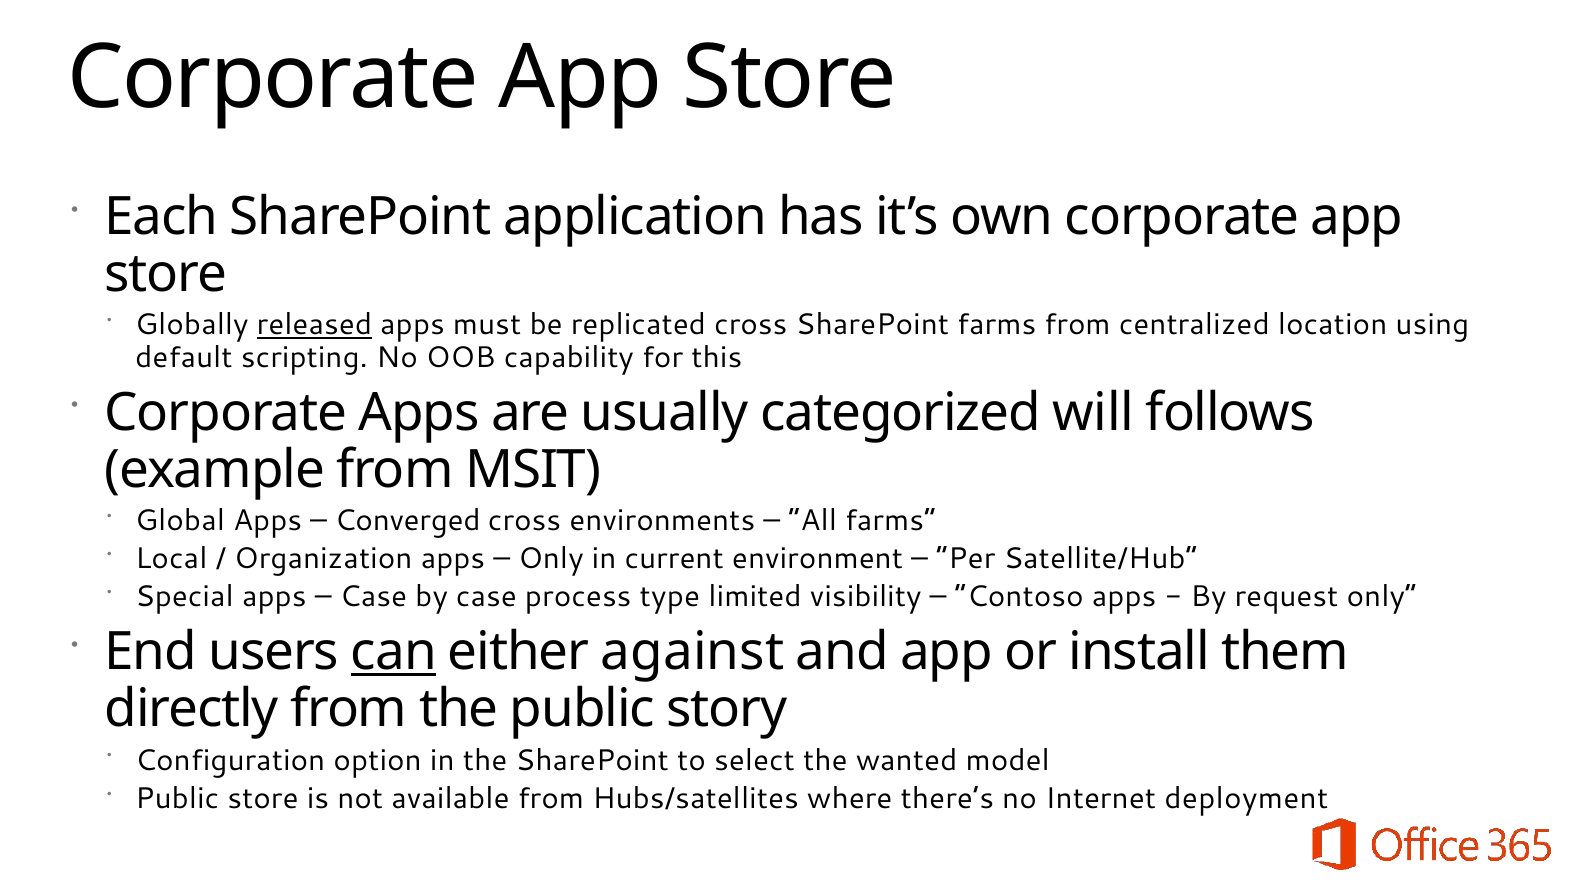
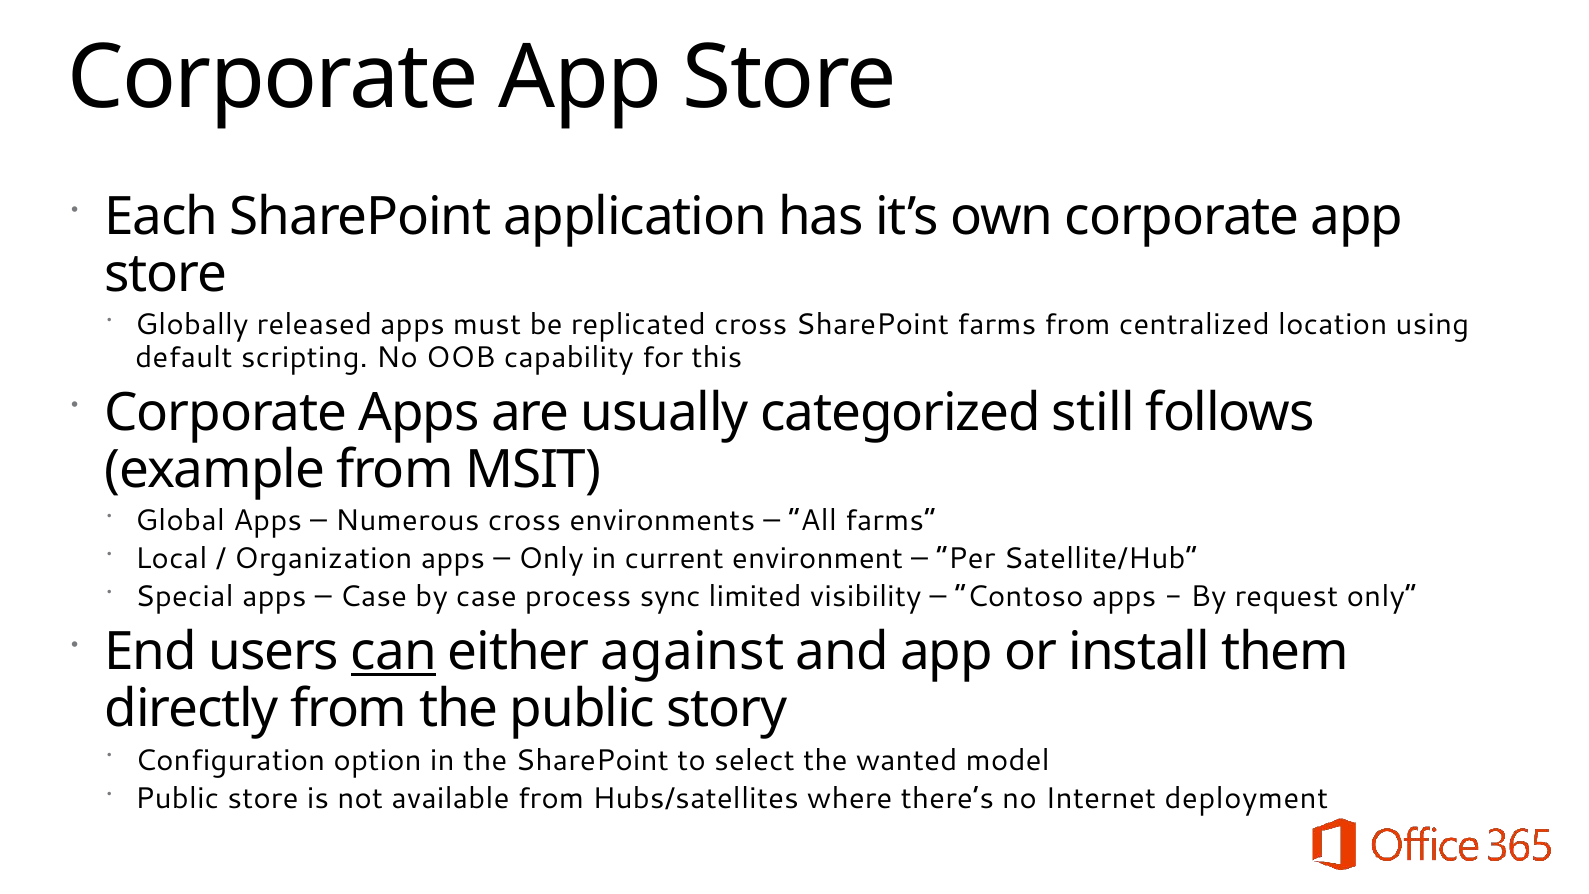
released underline: present -> none (314, 325)
will: will -> still (1094, 413)
Converged: Converged -> Numerous (407, 521)
type: type -> sync (670, 597)
